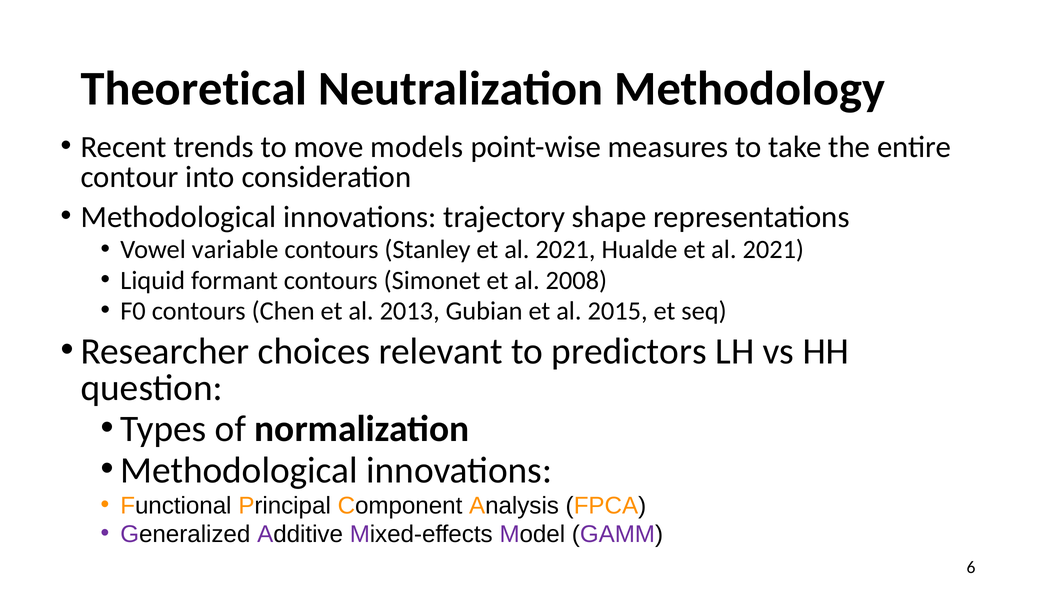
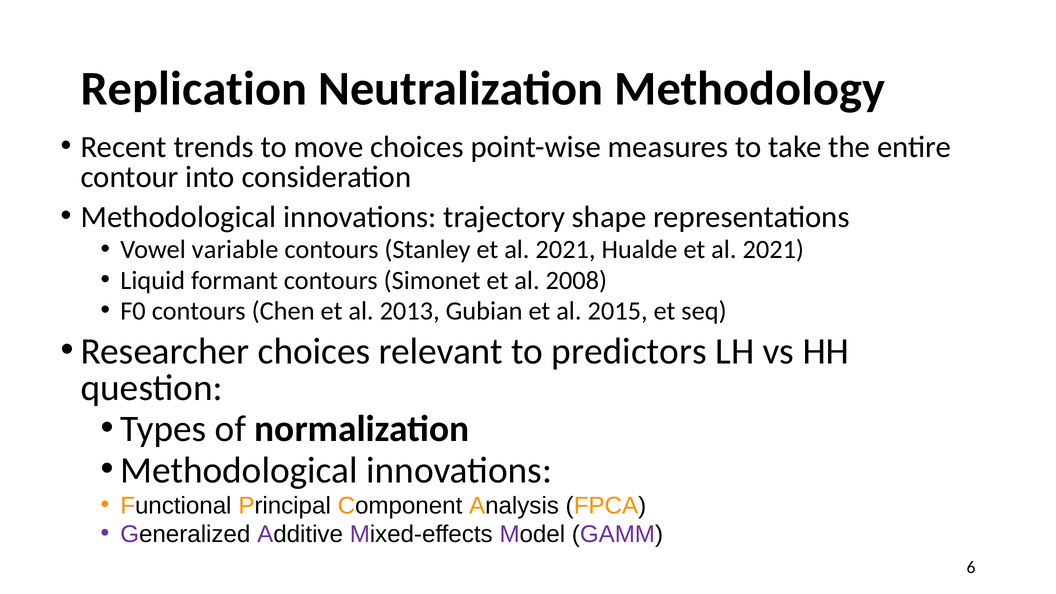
Theoretical: Theoretical -> Replication (194, 89)
move models: models -> choices (417, 147)
